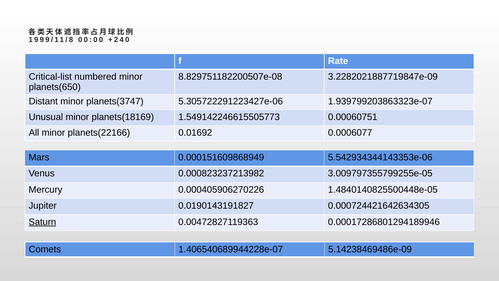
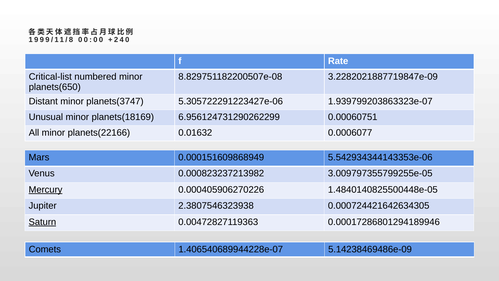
1.549142246615505773: 1.549142246615505773 -> 6.956124731290262299 (229, 117)
0.01692: 0.01692 -> 0.01632 (195, 133)
Mercury underline: none -> present (46, 189)
0.0190143191827: 0.0190143191827 -> 2.3807546323938 (216, 206)
